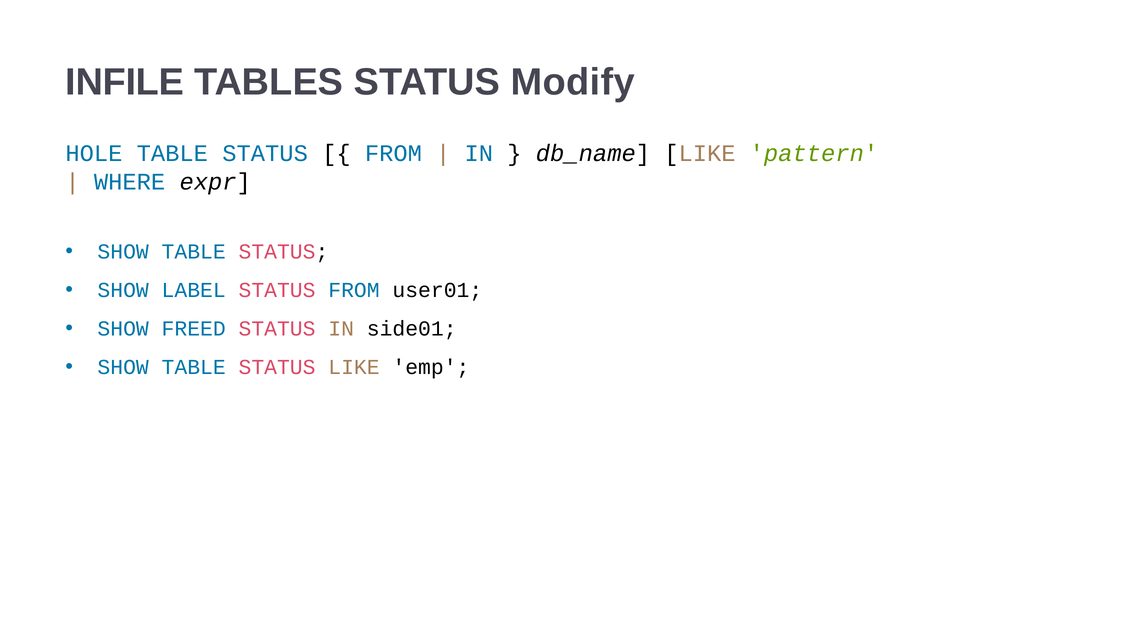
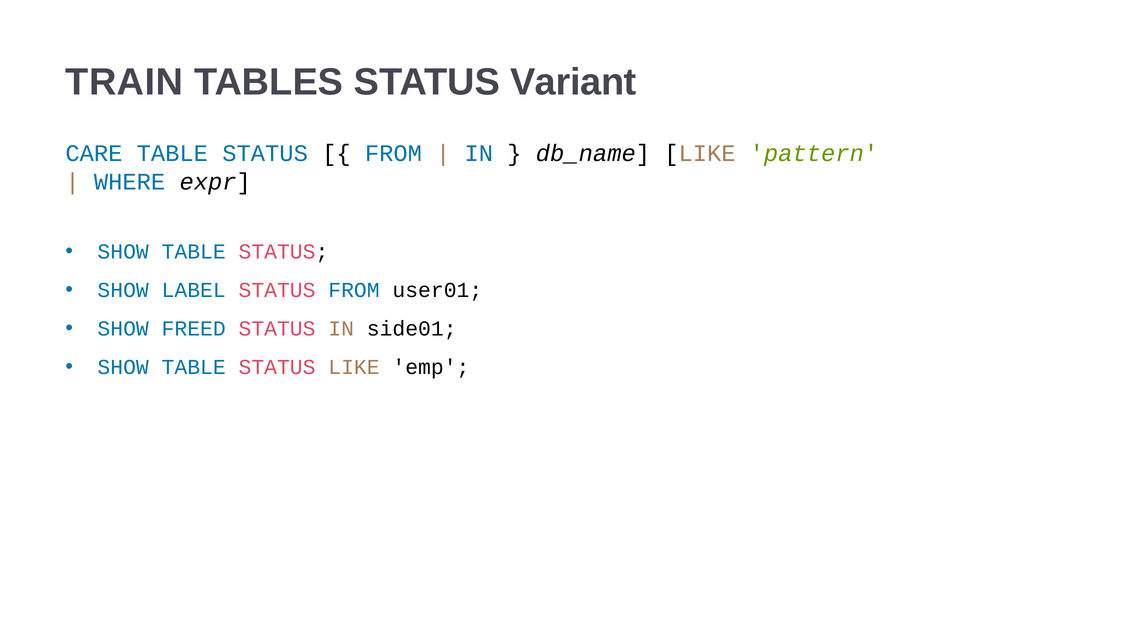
INFILE: INFILE -> TRAIN (124, 82)
Modify: Modify -> Variant (573, 82)
HOLE: HOLE -> CARE (94, 154)
